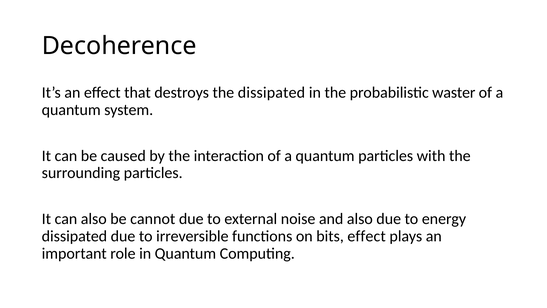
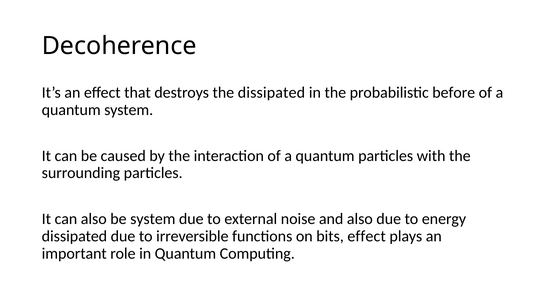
waster: waster -> before (454, 92)
be cannot: cannot -> system (153, 219)
